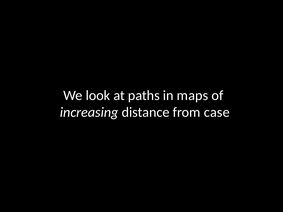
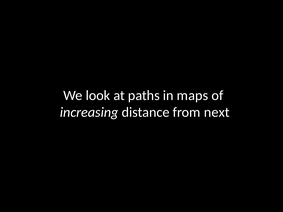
case: case -> next (217, 112)
